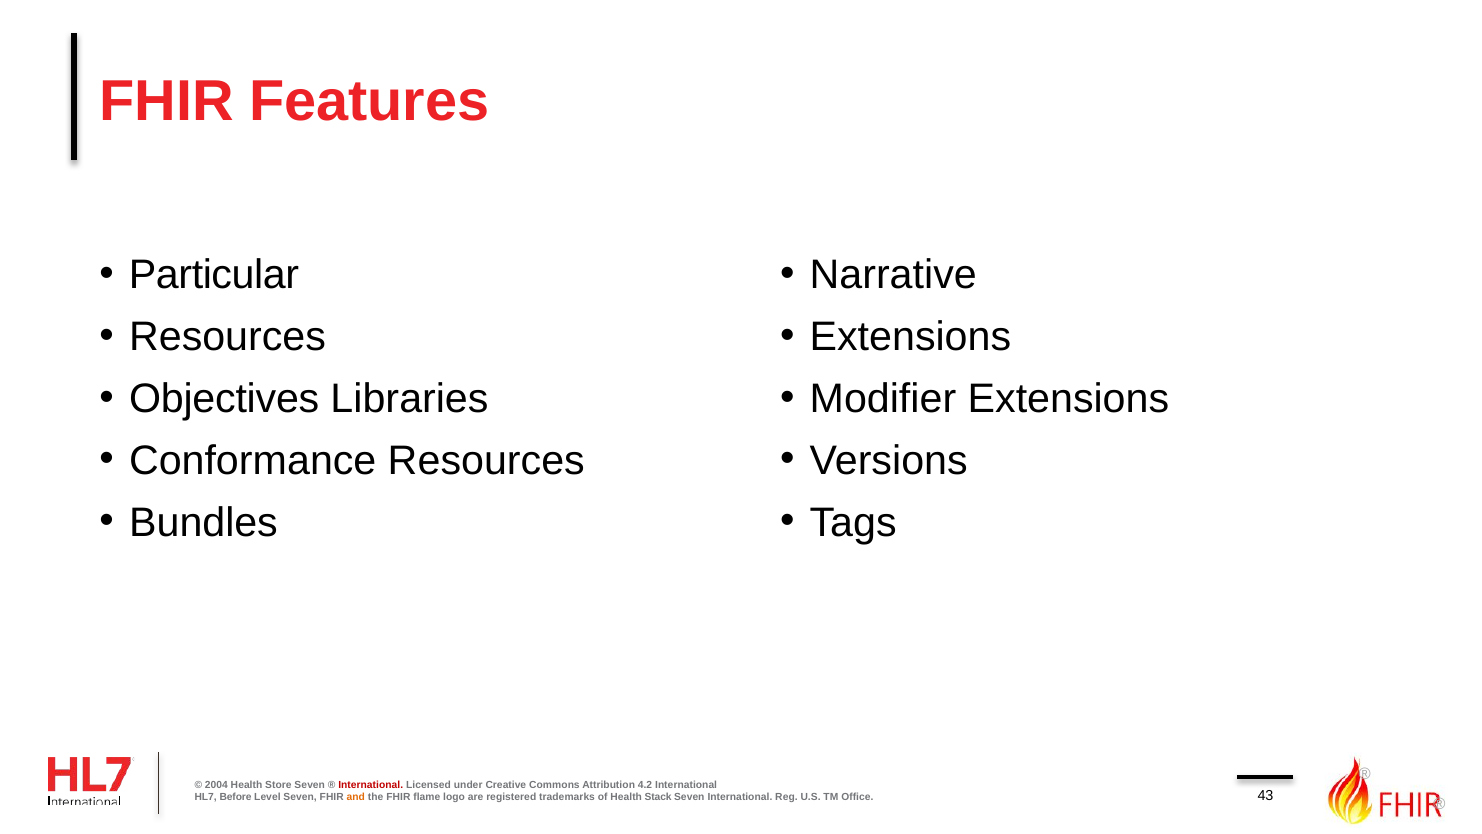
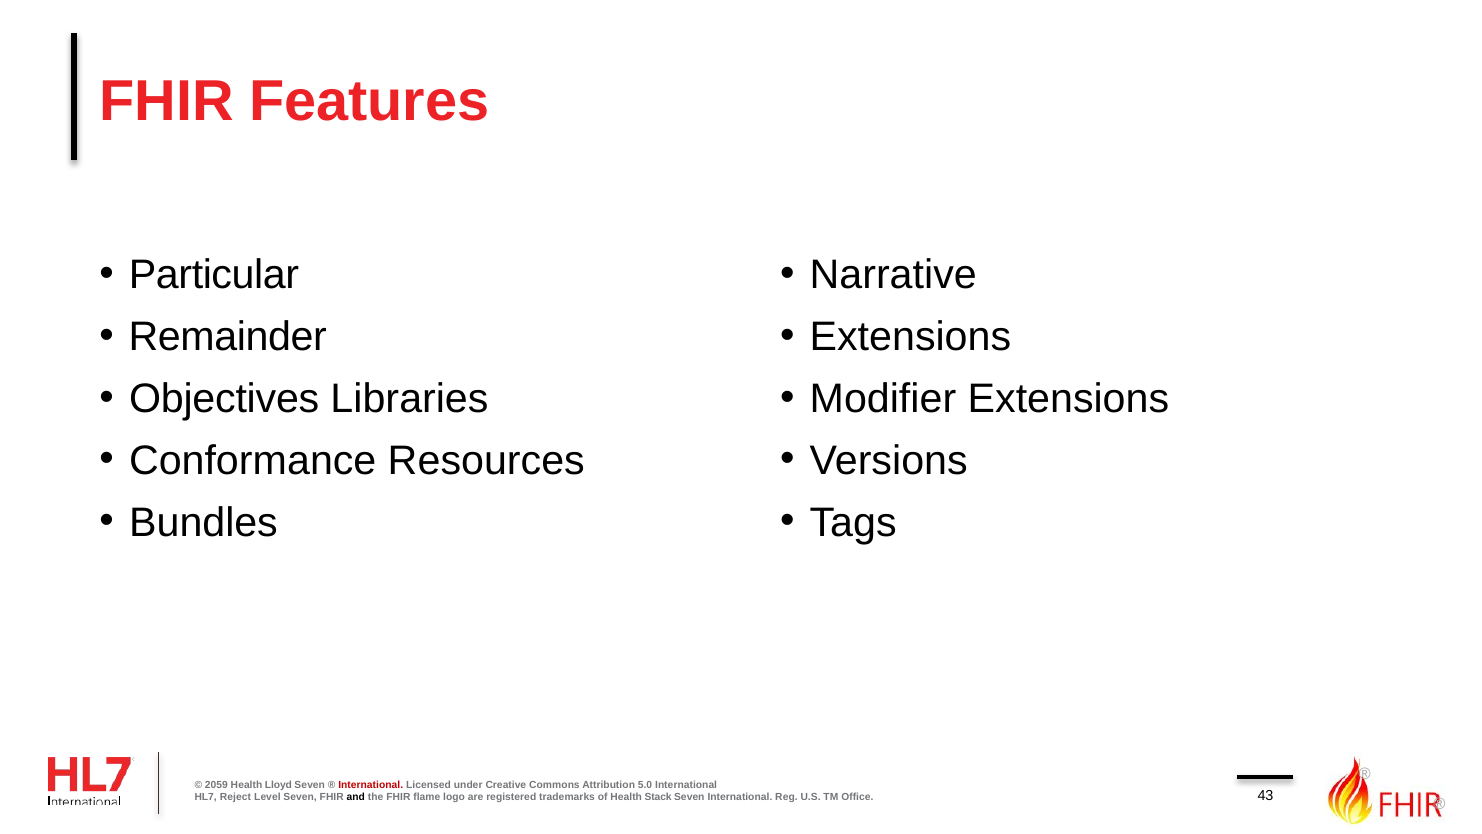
Resources: Resources -> Remainder (228, 337)
2004: 2004 -> 2059 (216, 785)
Store: Store -> Lloyd (278, 785)
4.2: 4.2 -> 5.0 (645, 785)
Before: Before -> Reject (235, 797)
and colour: orange -> black (356, 797)
